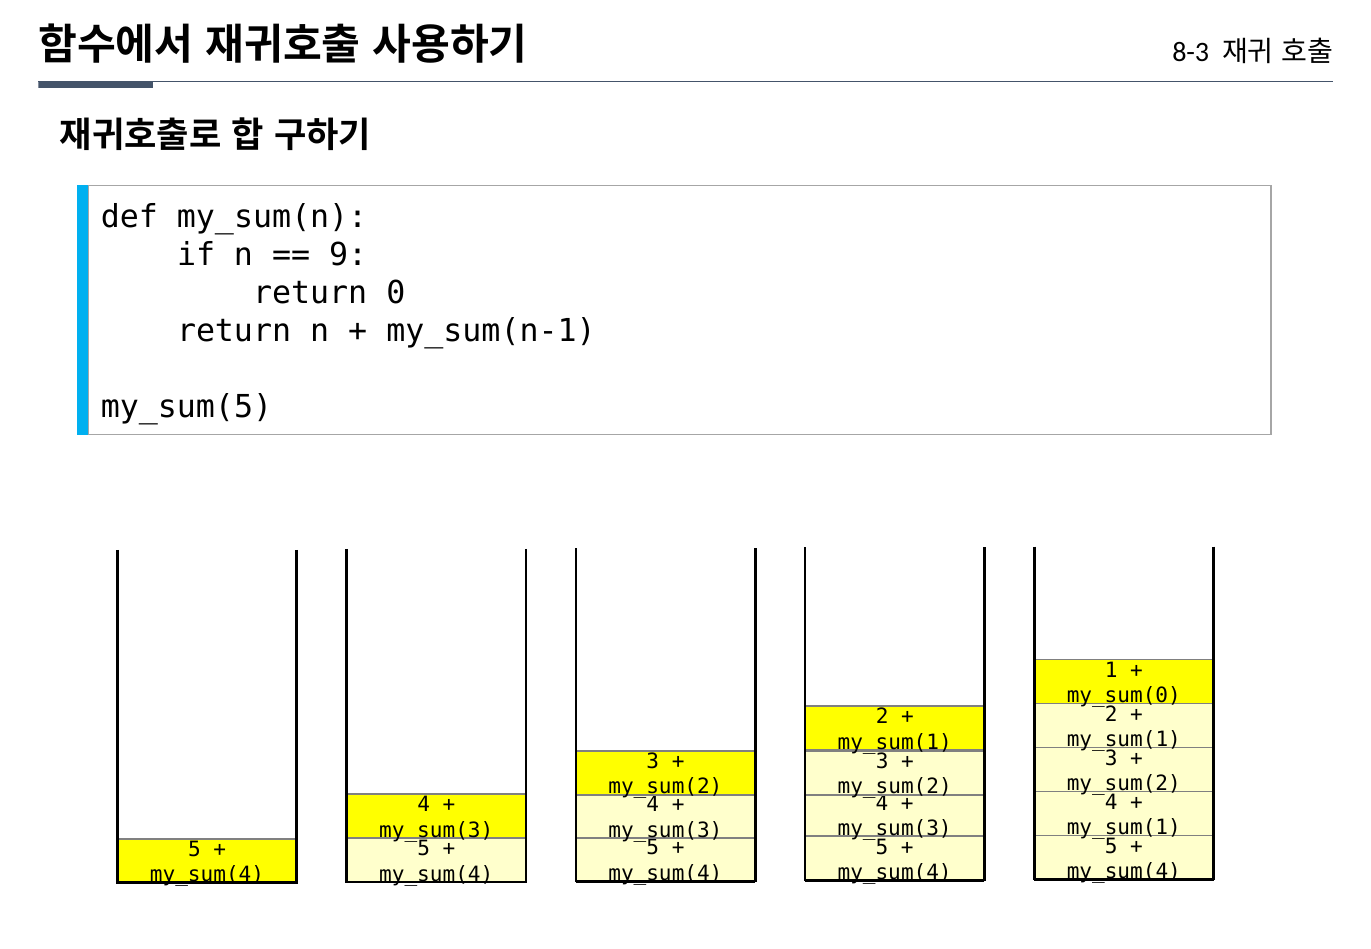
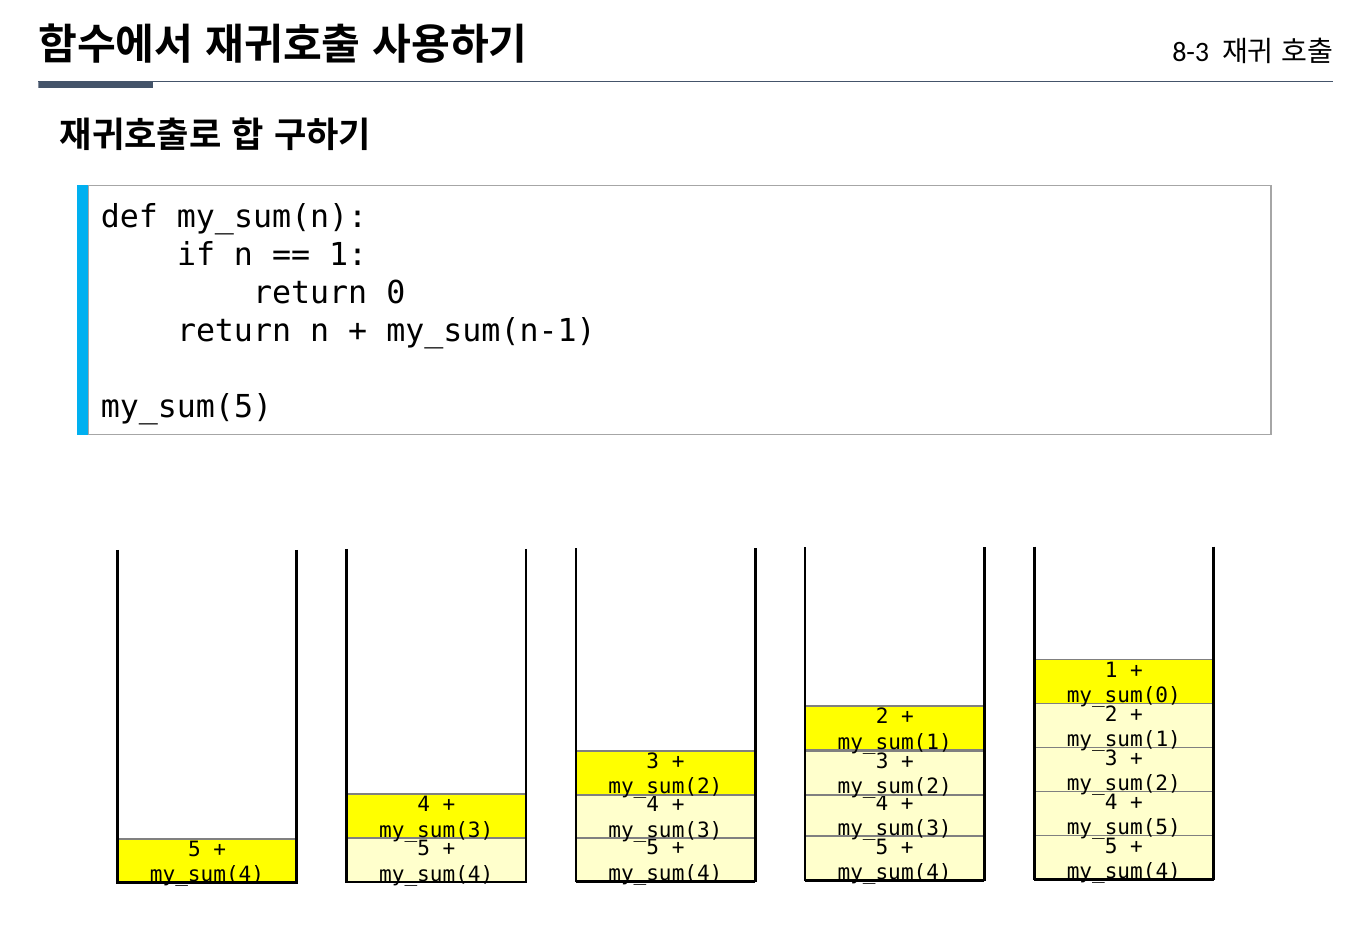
9: 9 -> 1 (348, 255)
my_sum(1: my_sum(1 -> my_sum(5 (1124, 828)
